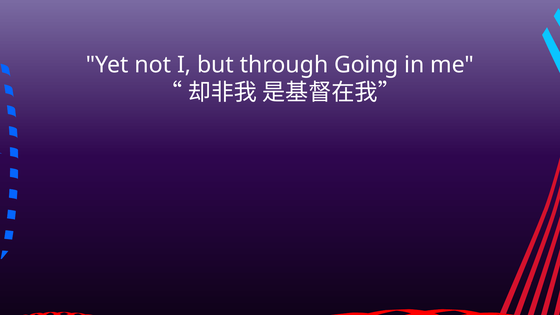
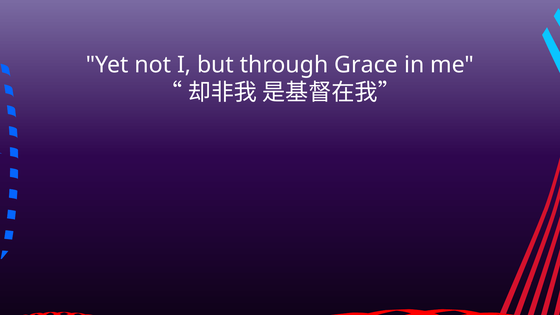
Going: Going -> Grace (366, 65)
